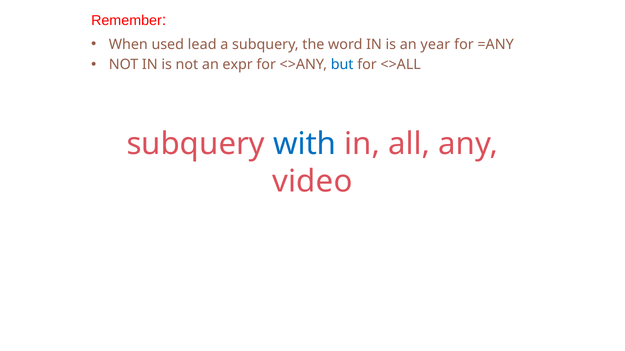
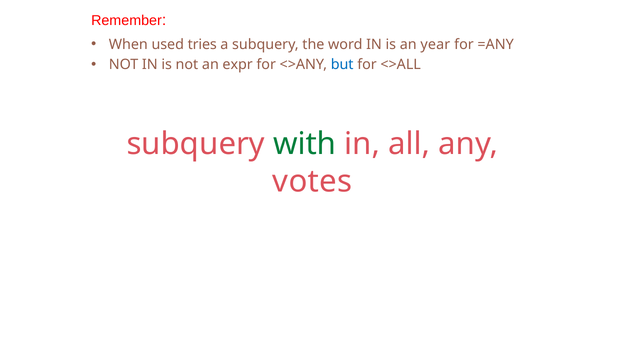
lead: lead -> tries (202, 44)
with colour: blue -> green (305, 144)
video: video -> votes (312, 182)
